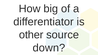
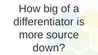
other: other -> more (31, 35)
